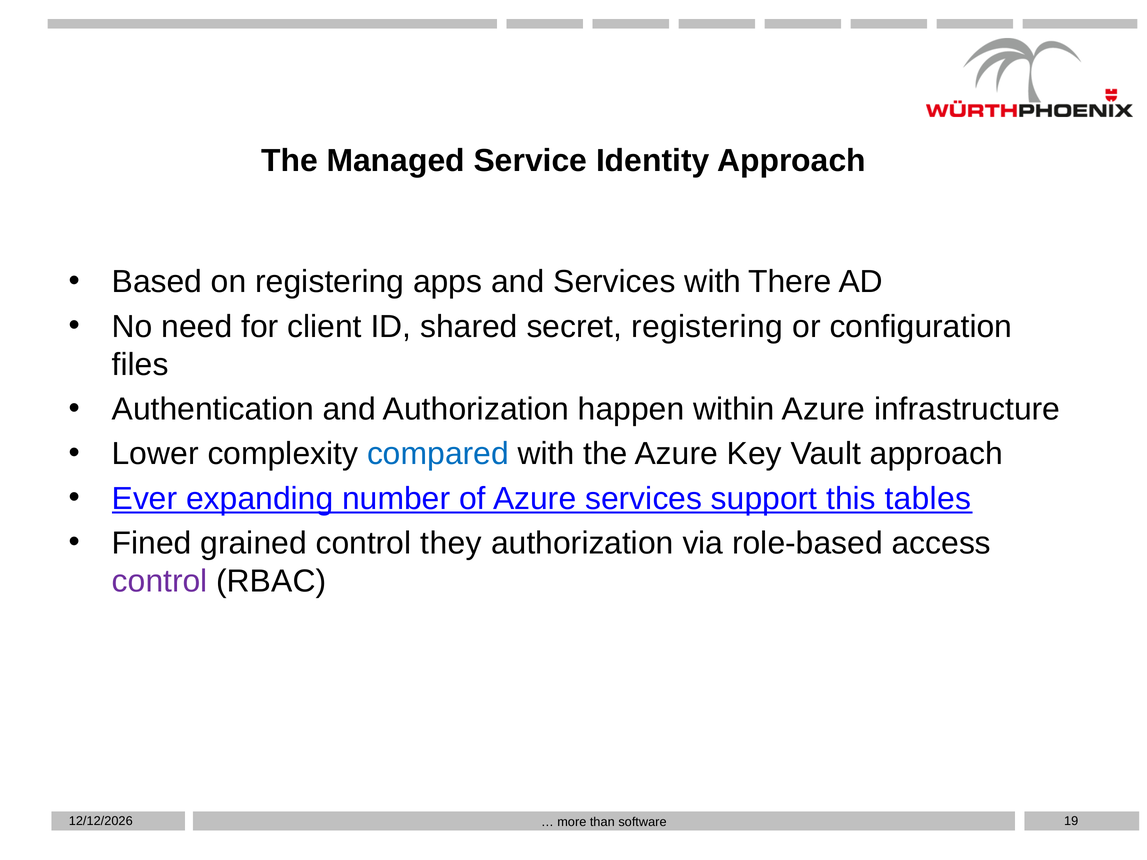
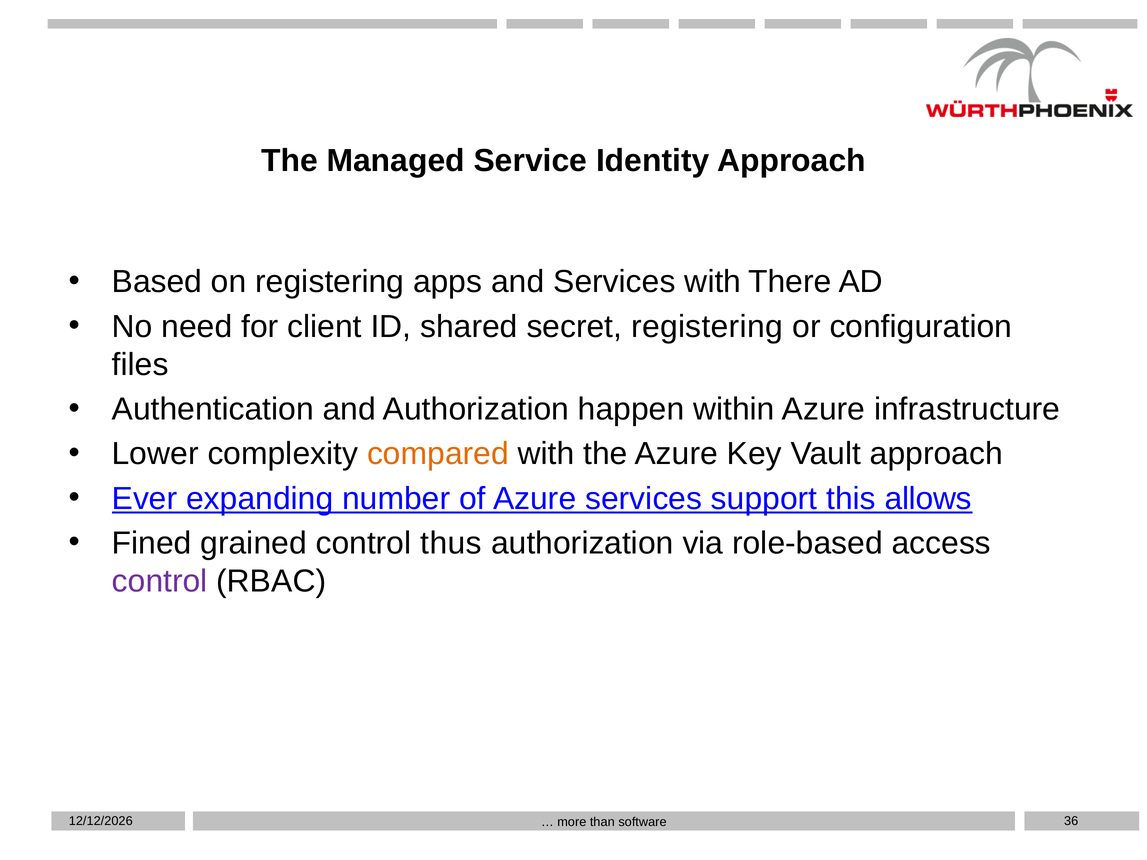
compared colour: blue -> orange (438, 454)
tables: tables -> allows (928, 499)
they: they -> thus (451, 543)
19: 19 -> 36 (1071, 821)
